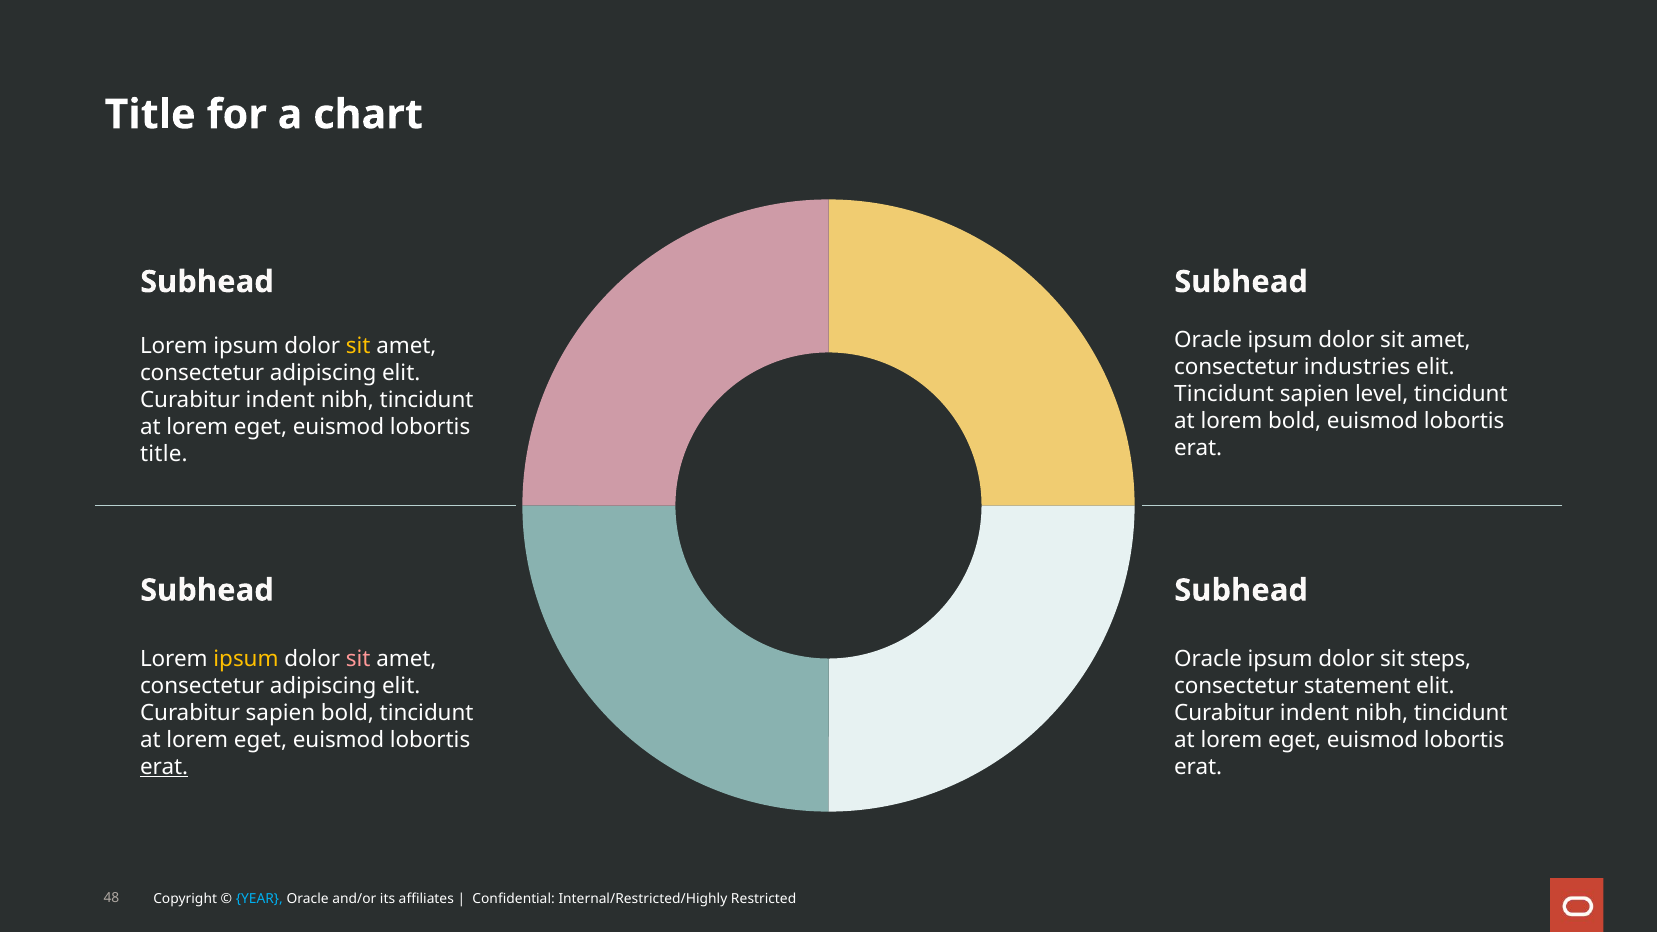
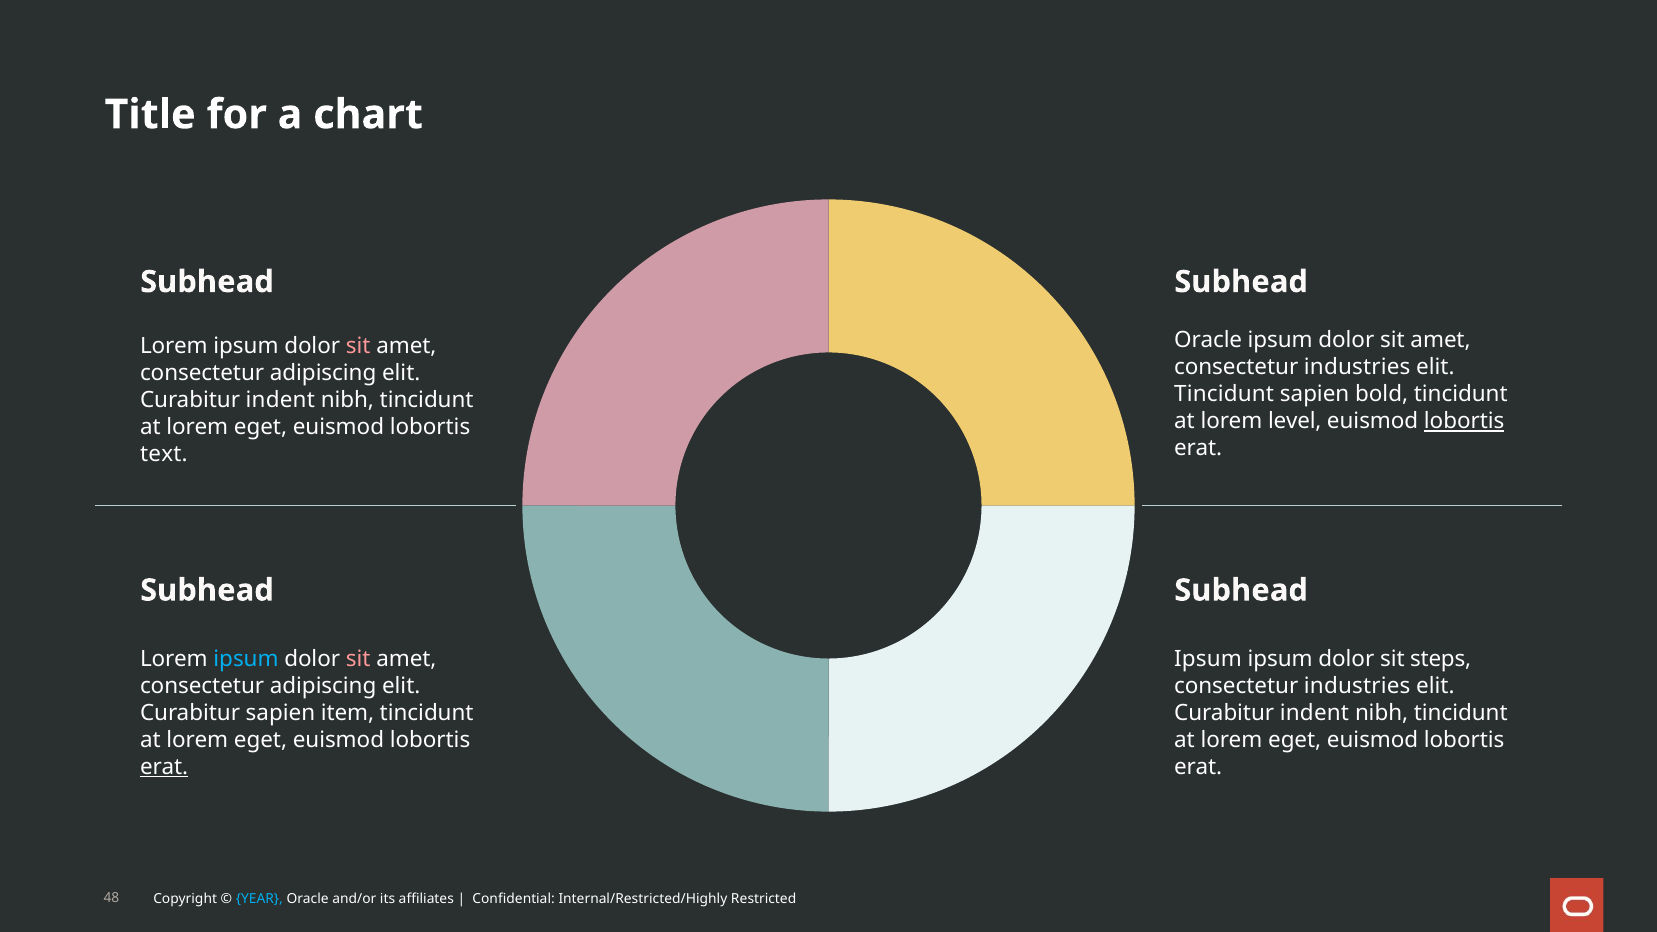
sit colour: yellow -> pink (358, 347)
level: level -> bold (1382, 394)
lorem bold: bold -> level (1295, 421)
lobortis underline: none -> present (1464, 421)
title: title -> text (164, 454)
ipsum colour: yellow -> light blue (246, 659)
Oracle: Oracle -> Ipsum (1208, 659)
statement: statement -> industries (1357, 686)
sapien bold: bold -> item (347, 713)
